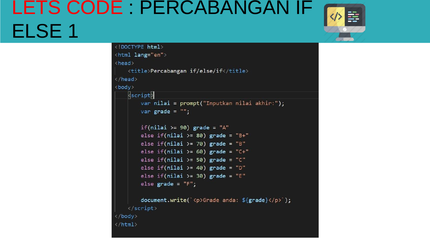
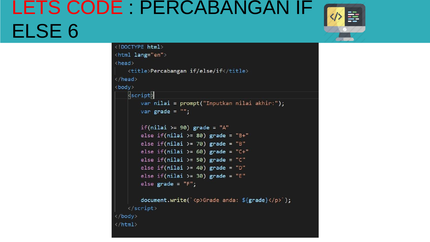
1: 1 -> 6 (73, 31)
